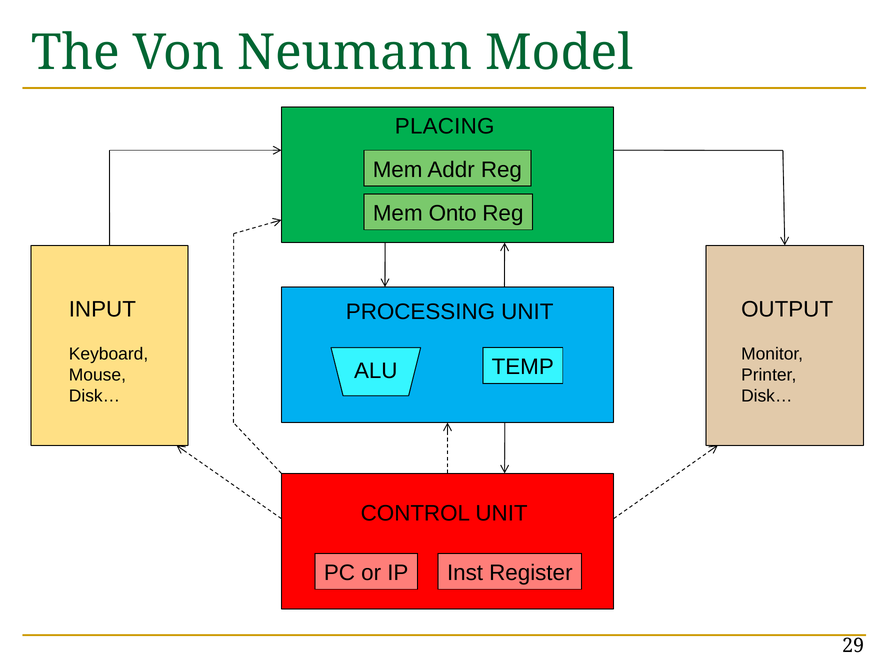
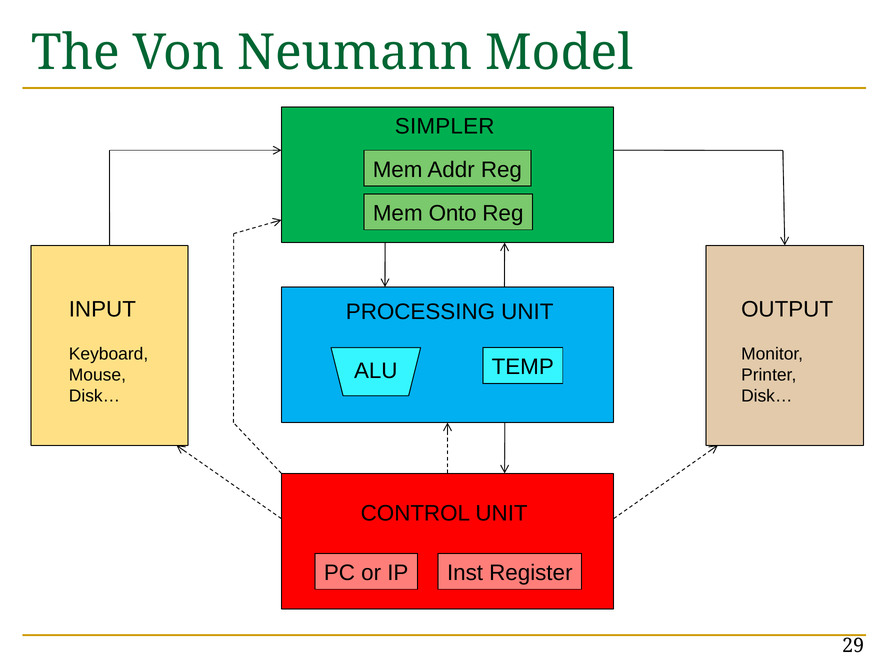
PLACING: PLACING -> SIMPLER (445, 126)
